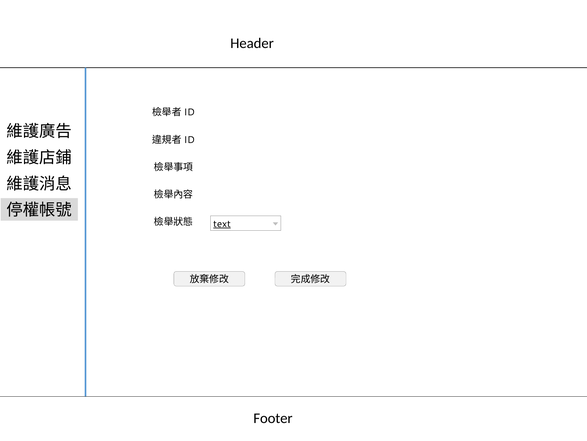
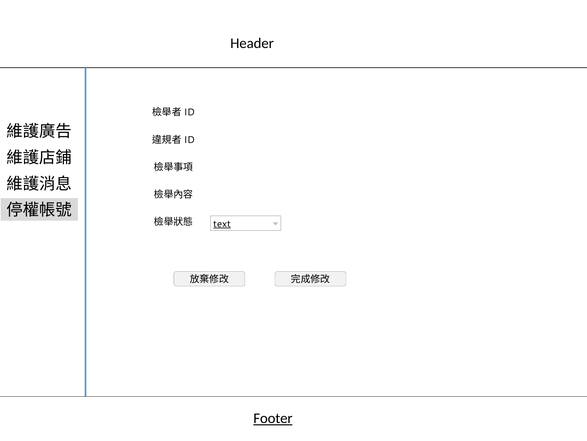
Footer underline: none -> present (273, 418)
